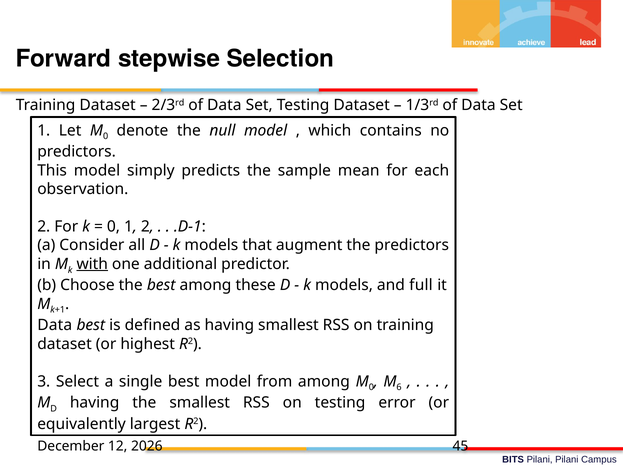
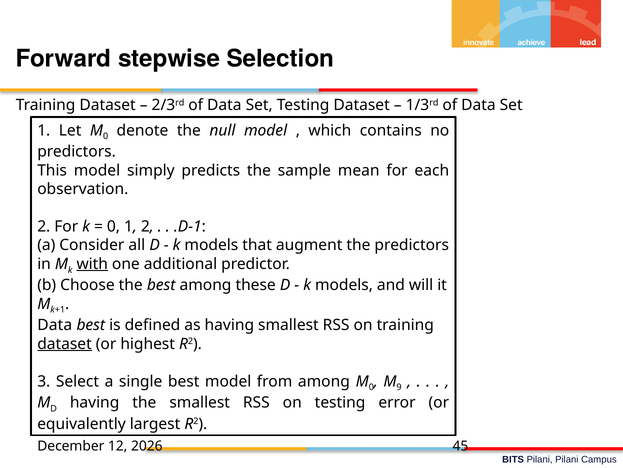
full: full -> will (421, 285)
dataset underline: none -> present (65, 343)
6: 6 -> 9 (399, 387)
